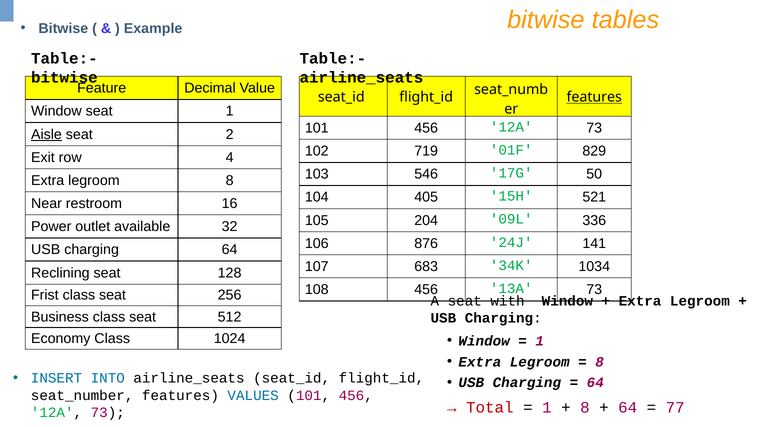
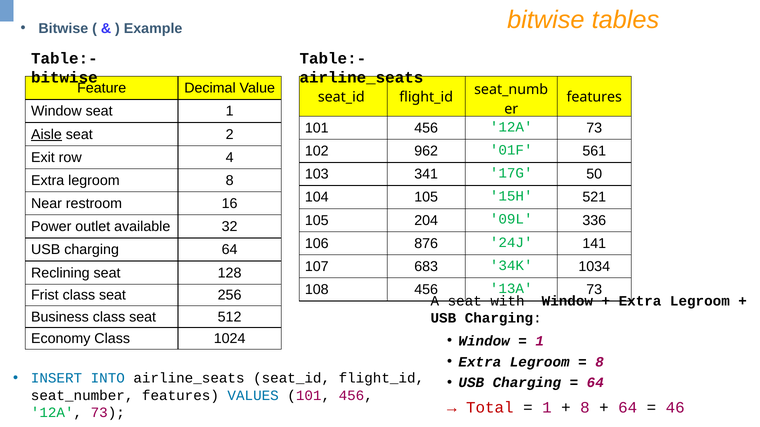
features underline: present -> none (594, 97)
719: 719 -> 962 (426, 151)
829: 829 -> 561 (594, 151)
546: 546 -> 341 (426, 174)
104 405: 405 -> 105 (426, 198)
77: 77 -> 46 (675, 408)
